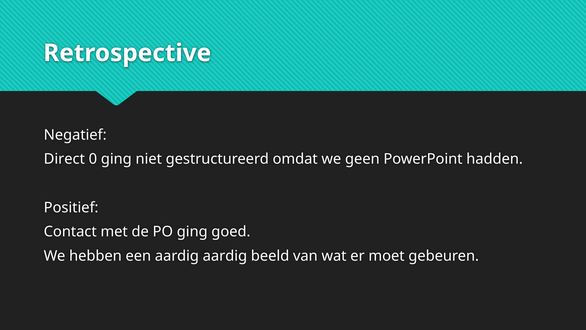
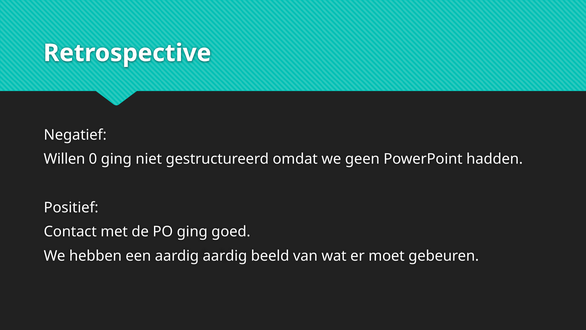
Direct: Direct -> Willen (64, 159)
